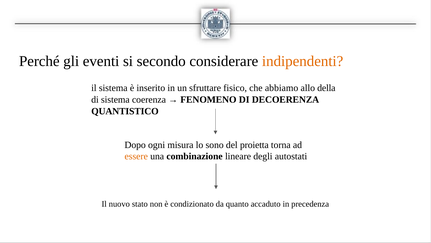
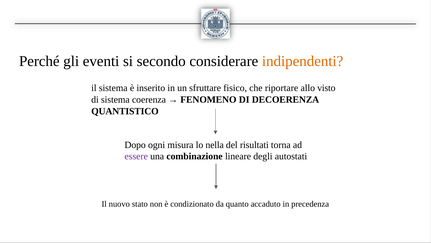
abbiamo: abbiamo -> riportare (282, 88)
della: della -> visto (326, 88)
sono: sono -> nella (215, 145)
proietta: proietta -> risultati (254, 145)
essere colour: orange -> purple (136, 156)
